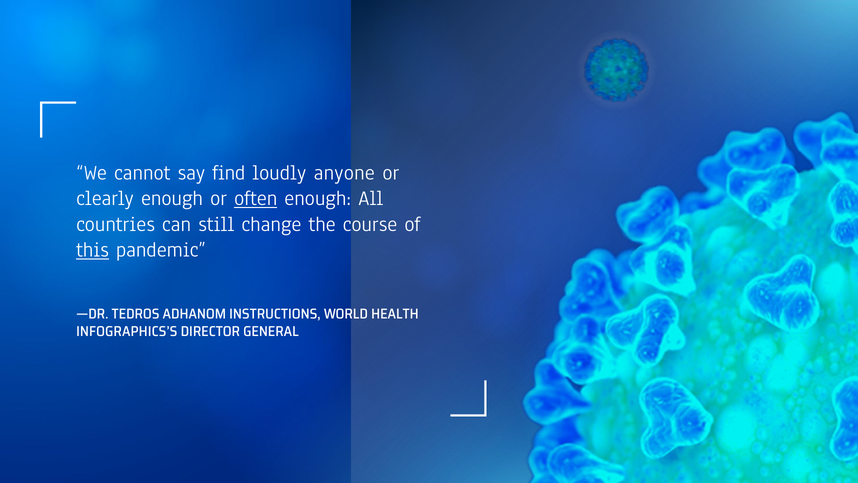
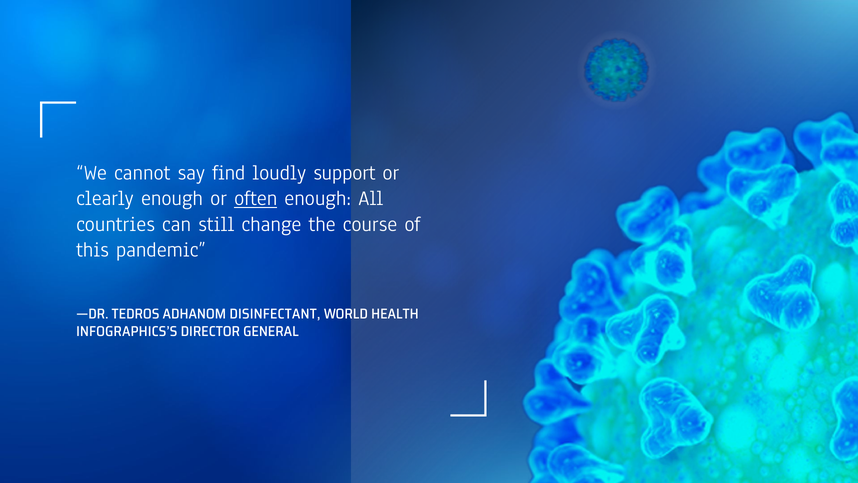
anyone: anyone -> support (344, 172)
this underline: present -> none (92, 250)
INSTRUCTIONS: INSTRUCTIONS -> DISINFECTANT (275, 314)
